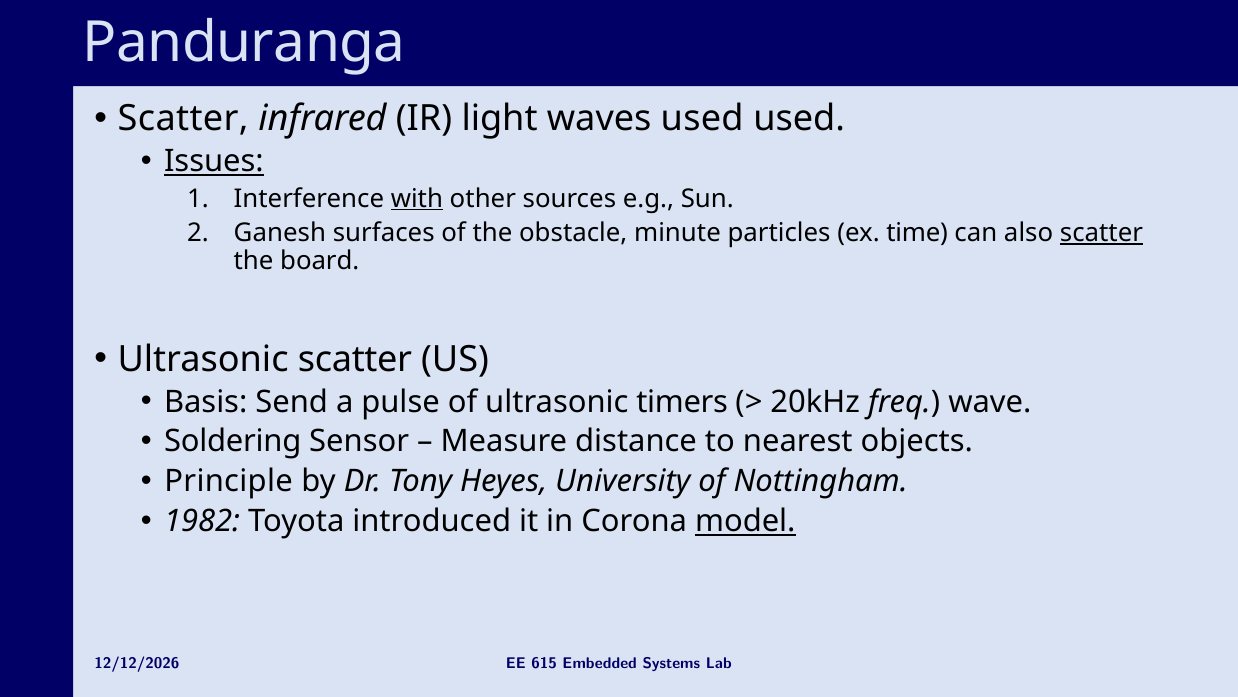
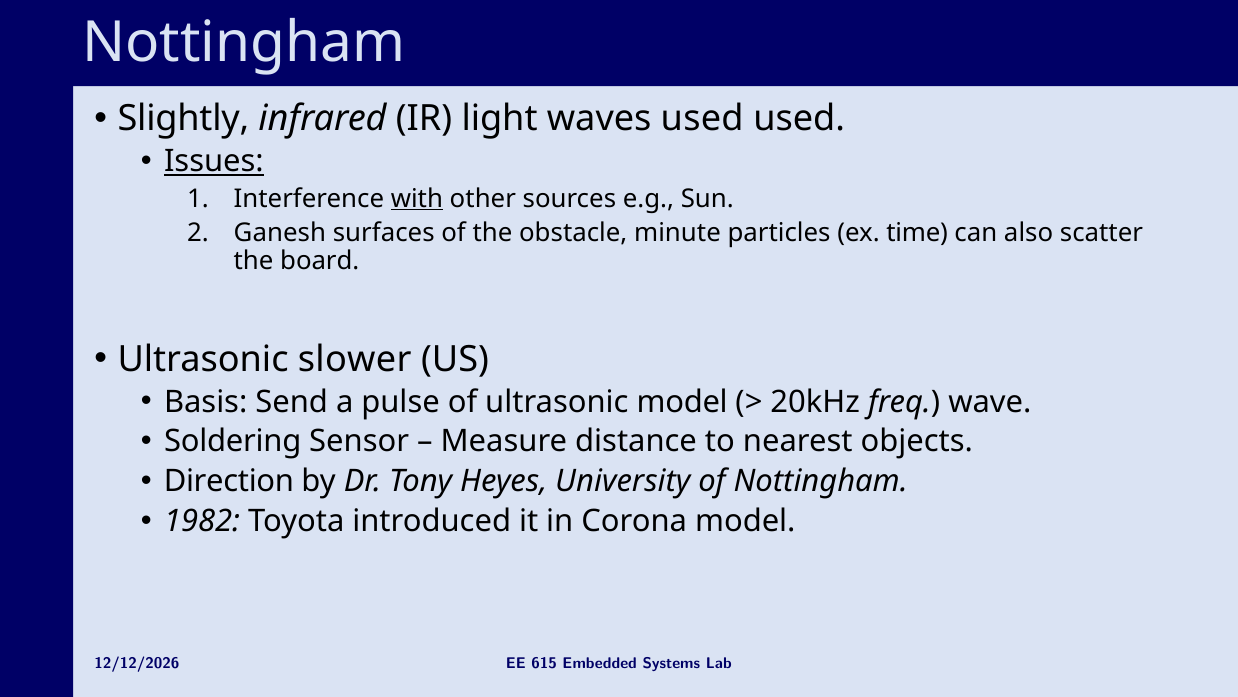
Panduranga: Panduranga -> Nottingham (244, 42)
Scatter: Scatter -> Slightly (183, 119)
scatter underline: present -> none (1101, 233)
Ultrasonic scatter: scatter -> slower (355, 359)
ultrasonic timers: timers -> model (682, 401)
Principle: Principle -> Direction (229, 481)
model underline: present -> none (745, 521)
